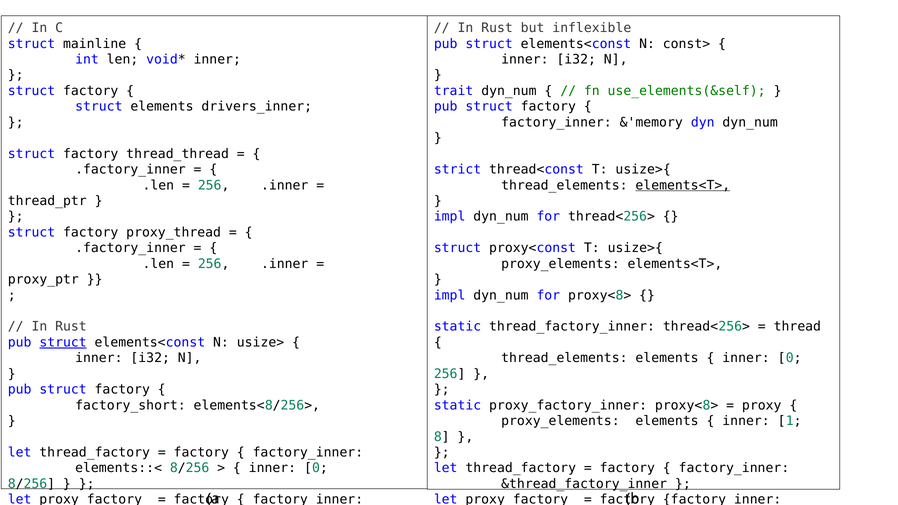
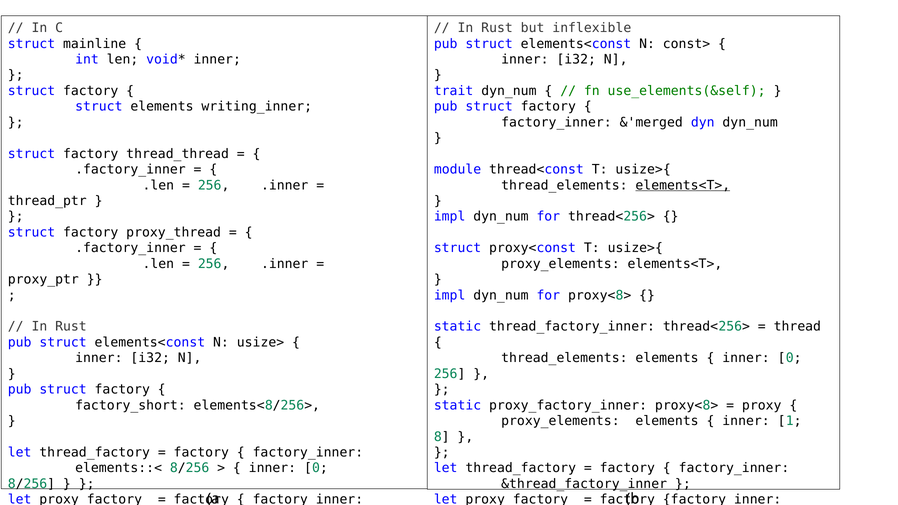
drivers_inner: drivers_inner -> writing_inner (257, 107)
&'memory: &'memory -> &'merged (651, 122)
strict: strict -> module (458, 170)
struct underline: present -> none (63, 342)
